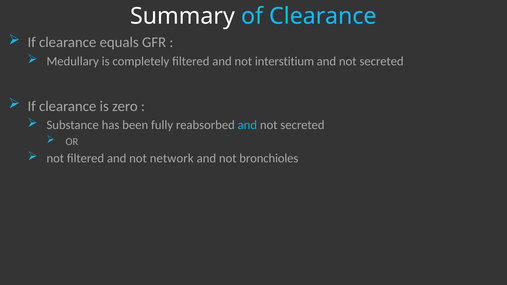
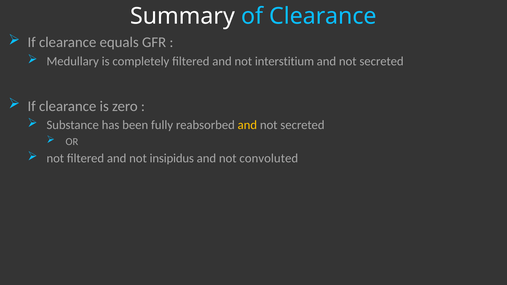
and colour: light blue -> yellow (247, 125)
network: network -> insipidus (172, 158)
bronchioles: bronchioles -> convoluted (269, 158)
